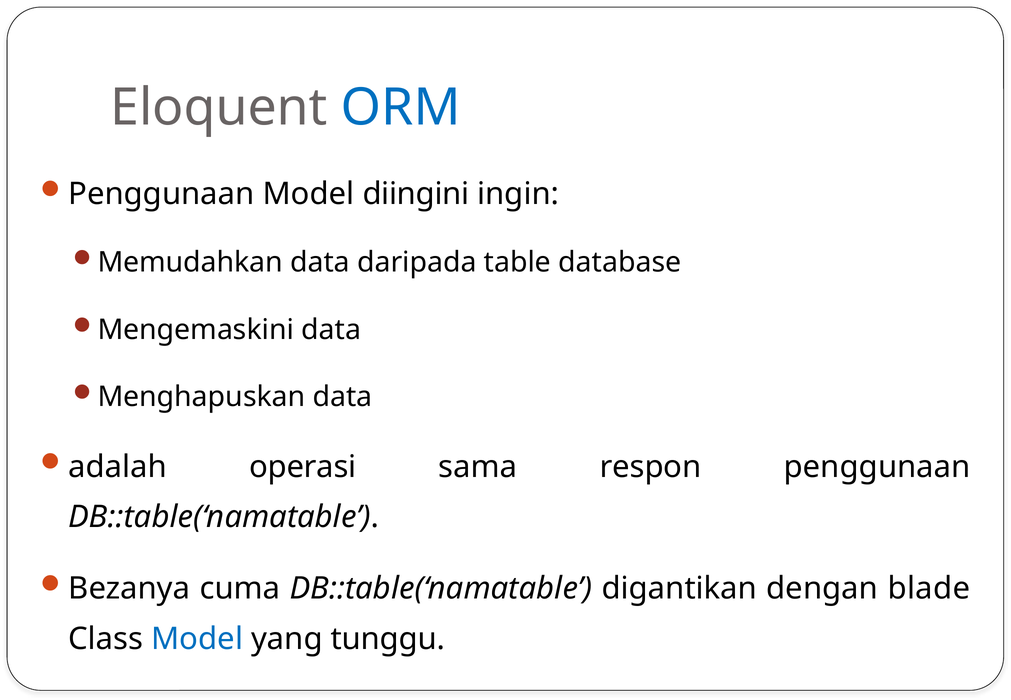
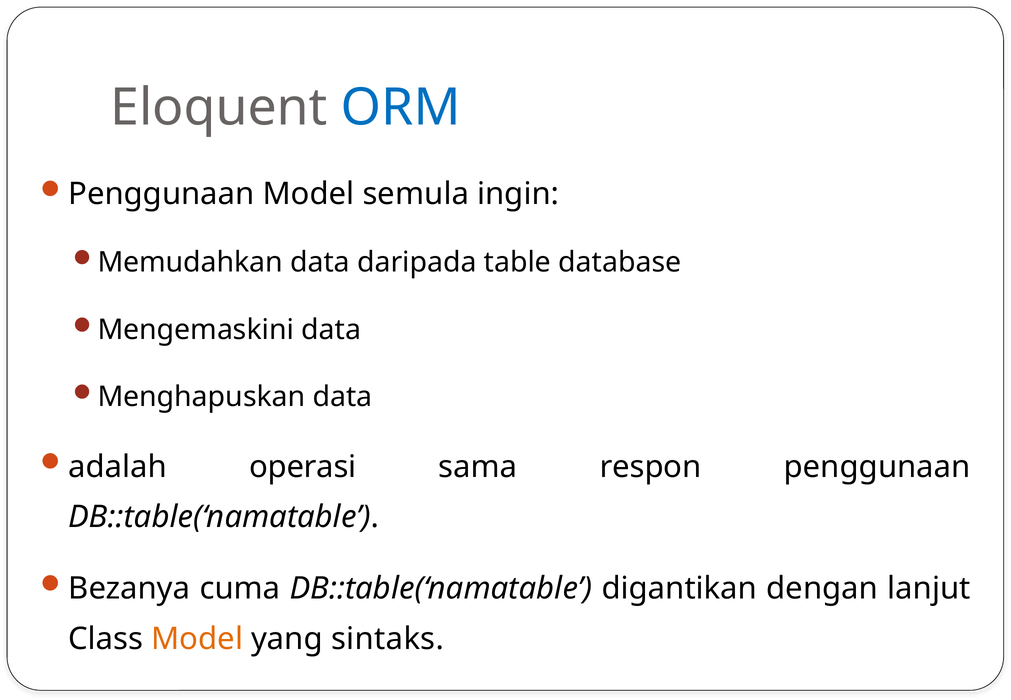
diingini: diingini -> semula (416, 194)
blade: blade -> lanjut (929, 588)
Model colour: blue -> orange (197, 639)
tunggu: tunggu -> sintaks (388, 639)
